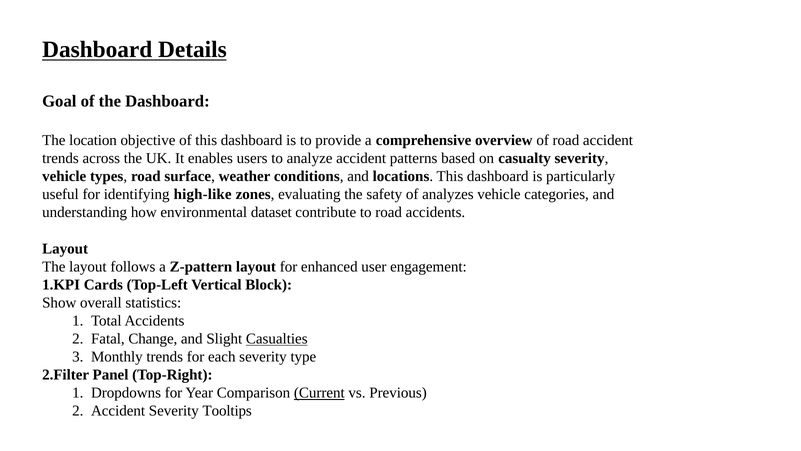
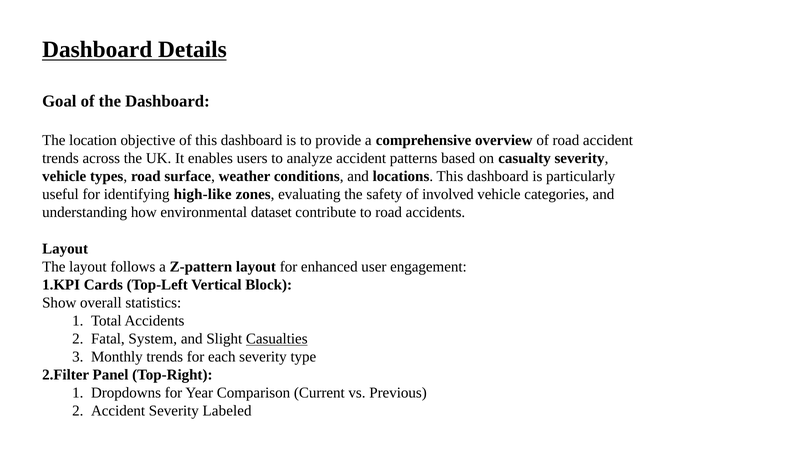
analyzes: analyzes -> involved (448, 194)
Change: Change -> System (153, 338)
Current underline: present -> none (319, 393)
Tooltips: Tooltips -> Labeled (227, 411)
